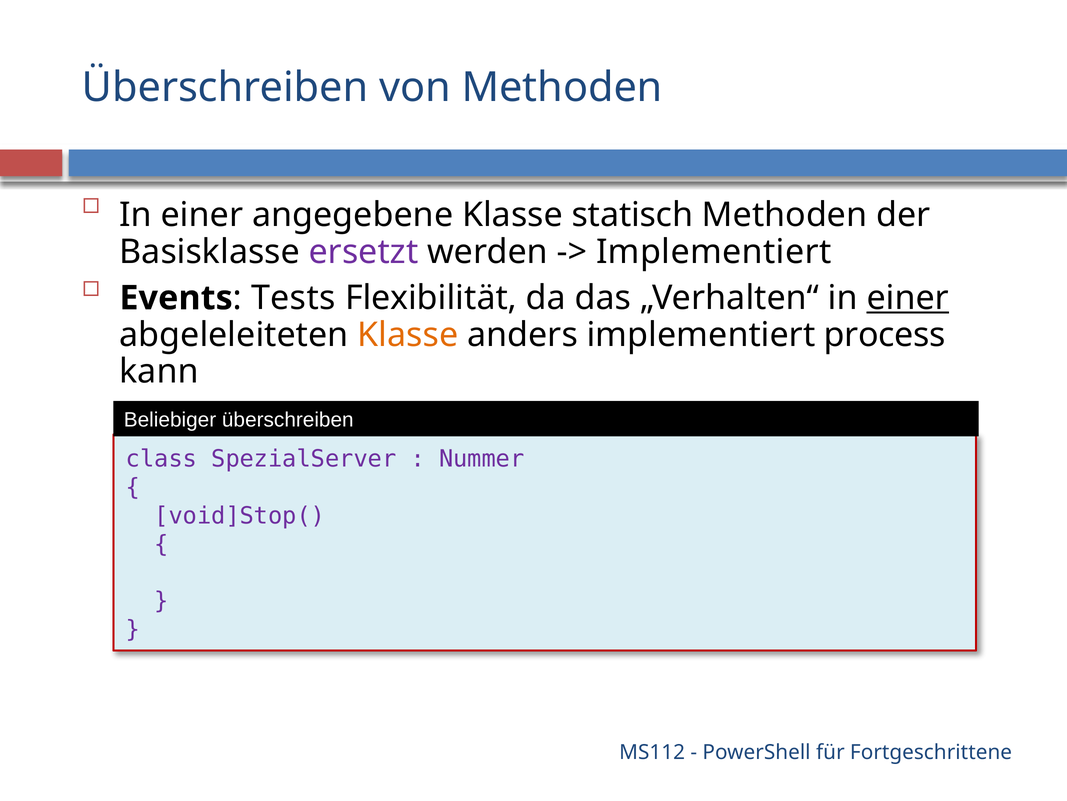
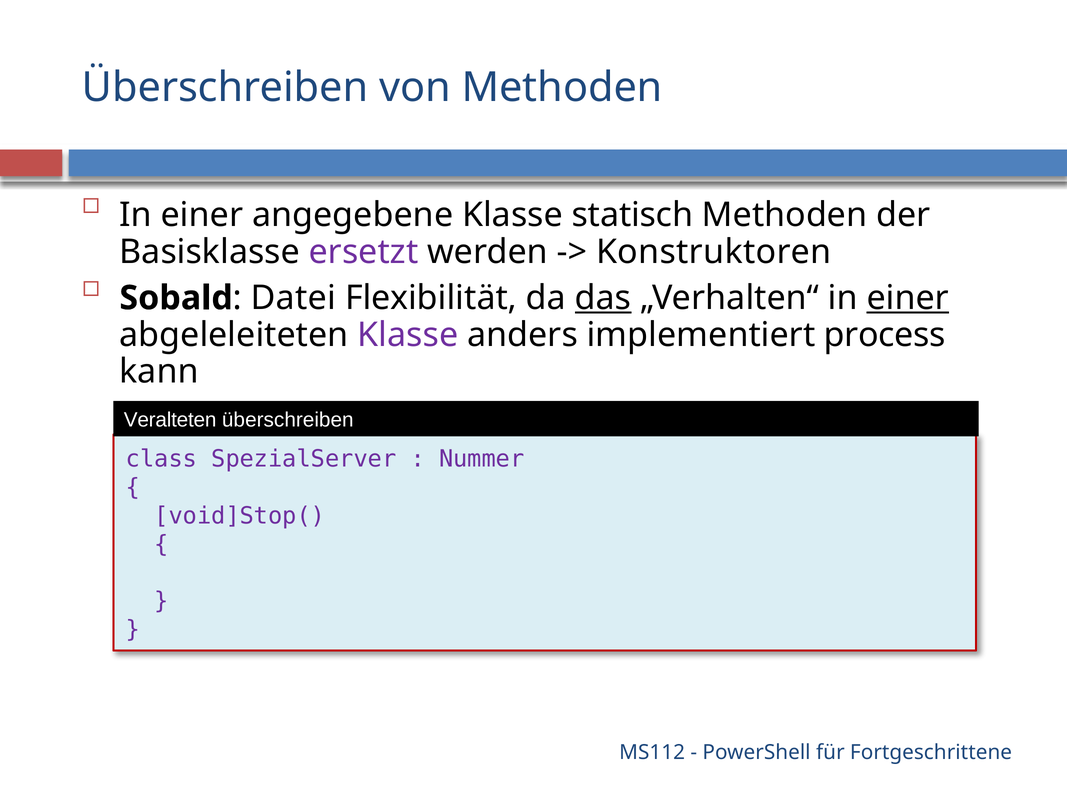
Implementiert: Implementiert -> Konstruktoren (714, 252)
Events: Events -> Sobald (176, 298)
Tests: Tests -> Datei (293, 298)
das underline: none -> present (603, 298)
Klasse colour: orange -> purple (408, 335)
Beliebiger: Beliebiger -> Veralteten (170, 420)
